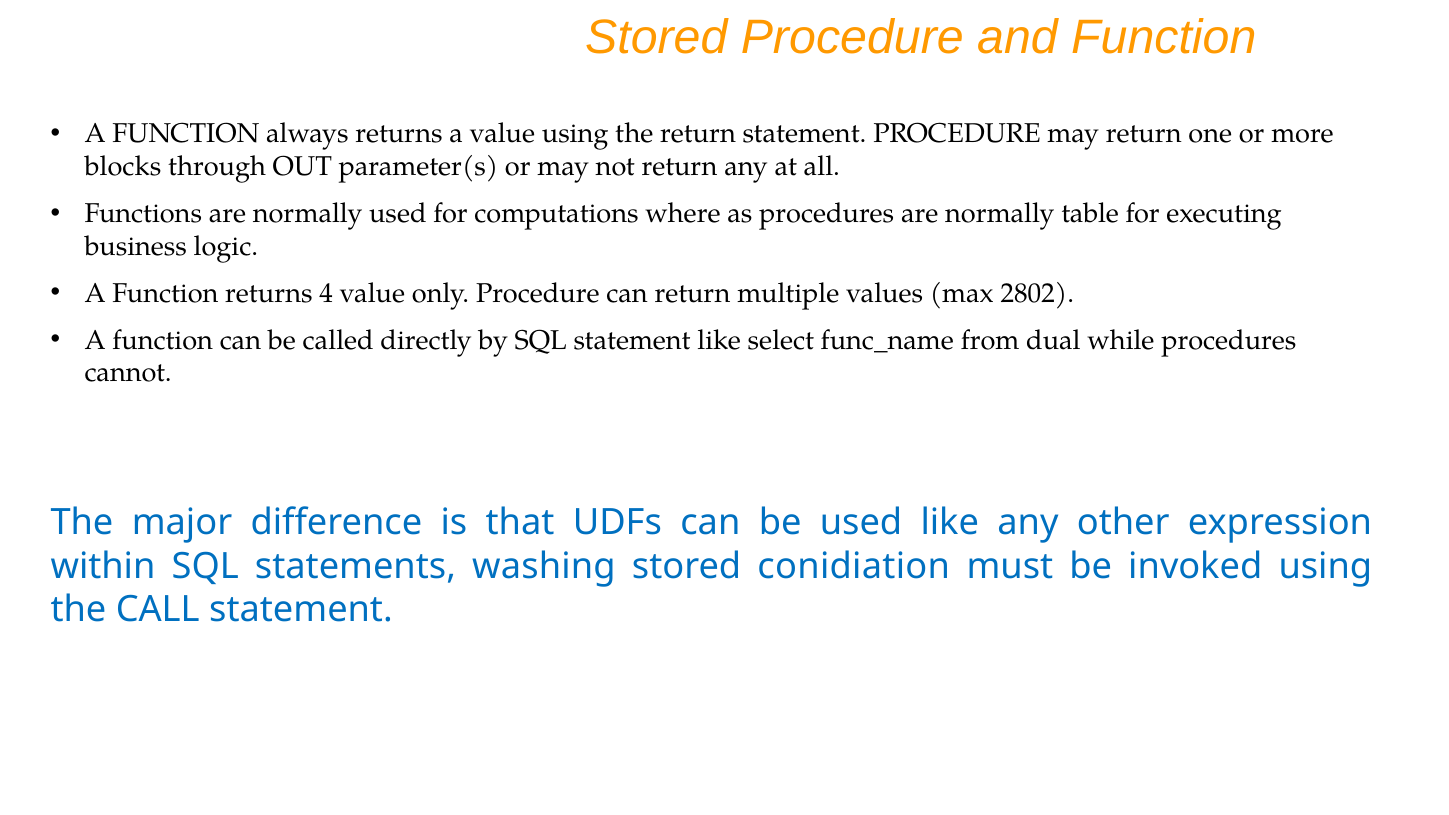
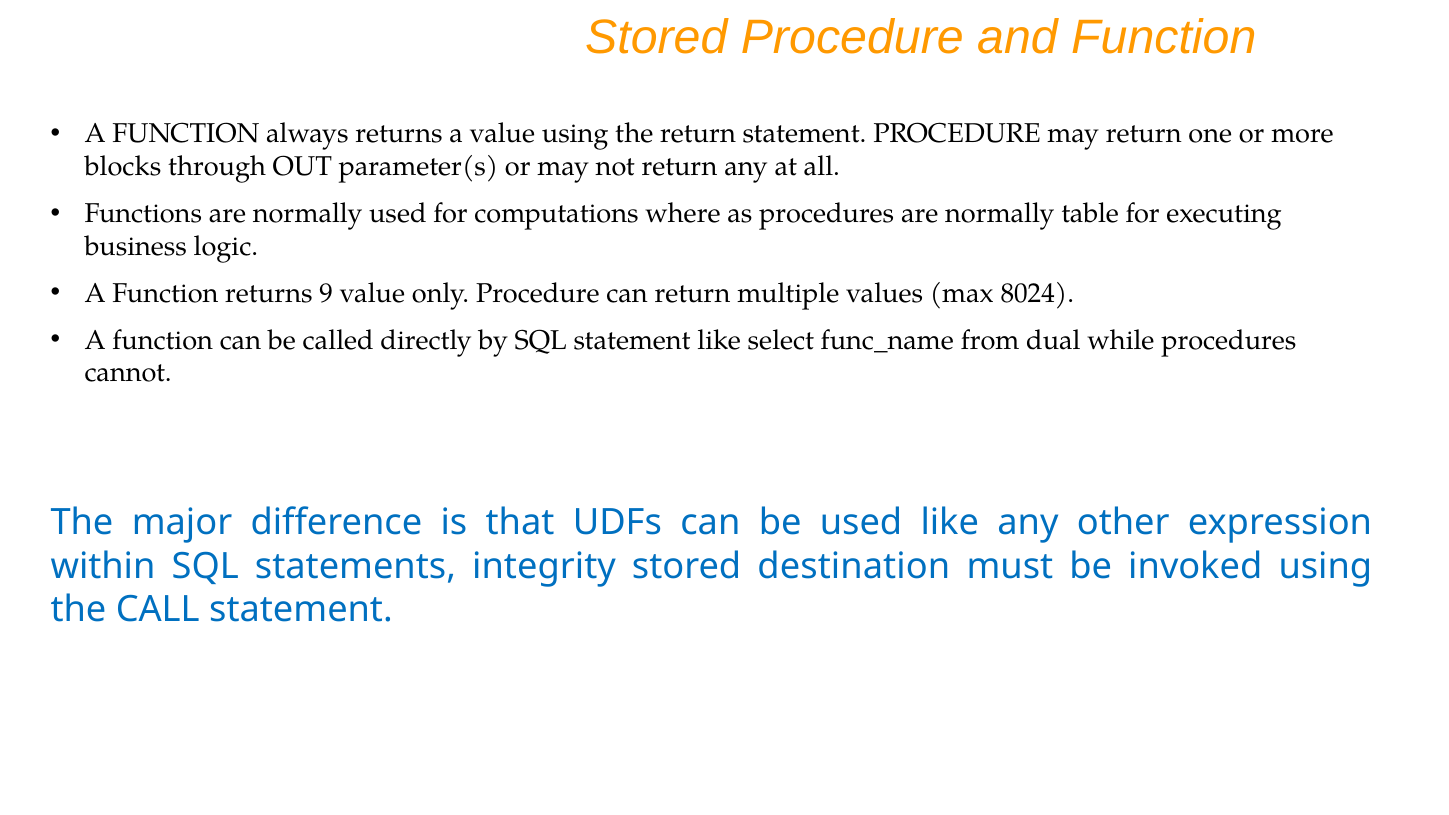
4: 4 -> 9 (326, 293)
2802: 2802 -> 8024 (1037, 293)
washing: washing -> integrity (544, 566)
conidiation: conidiation -> destination (854, 566)
